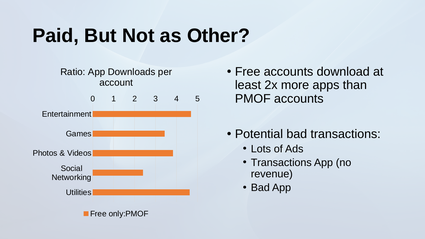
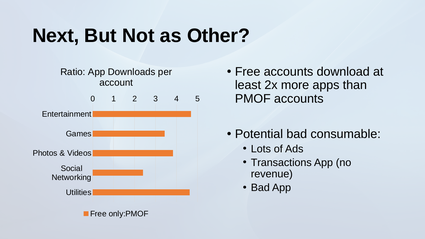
Paid: Paid -> Next (56, 36)
bad transactions: transactions -> consumable (346, 134)
